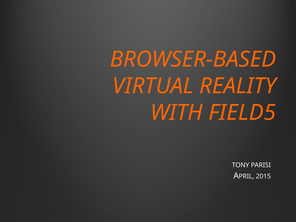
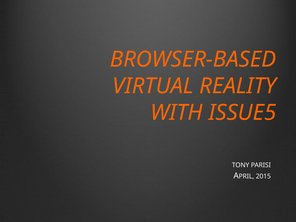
FIELD5: FIELD5 -> ISSUE5 (242, 113)
